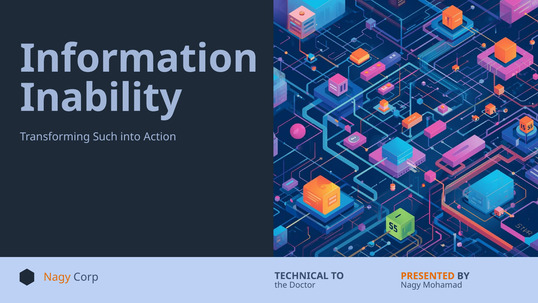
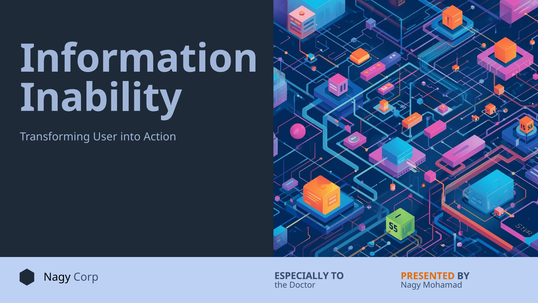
Such: Such -> User (105, 137)
Nagy colour: orange -> black (57, 277)
TECHNICAL: TECHNICAL -> ESPECIALLY (302, 276)
